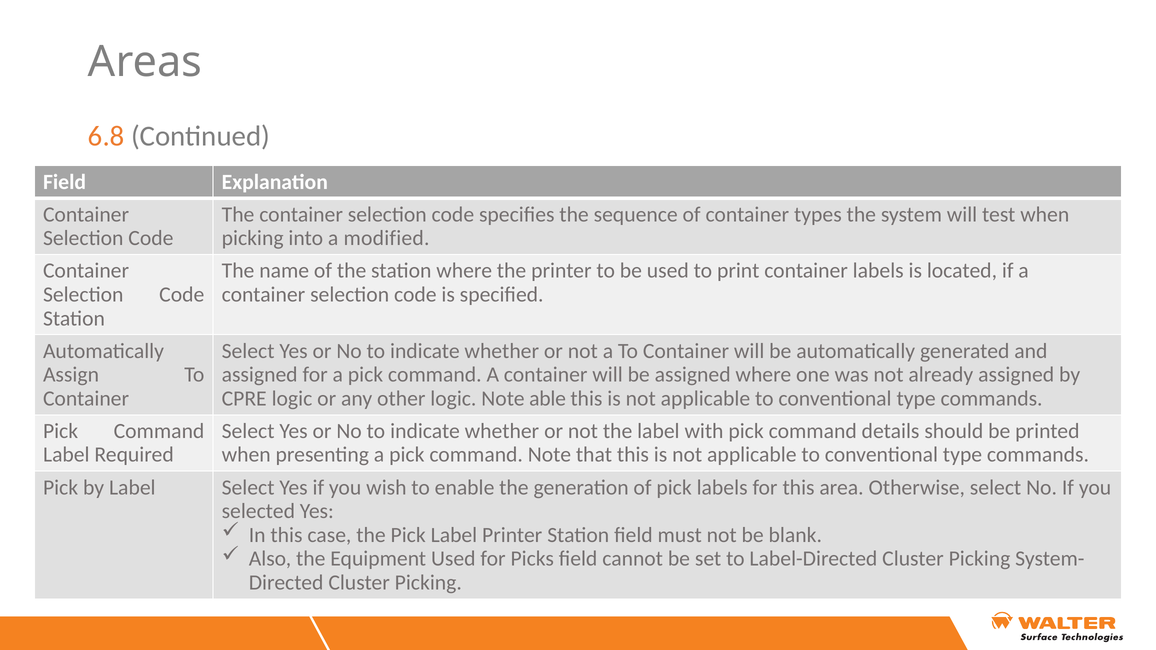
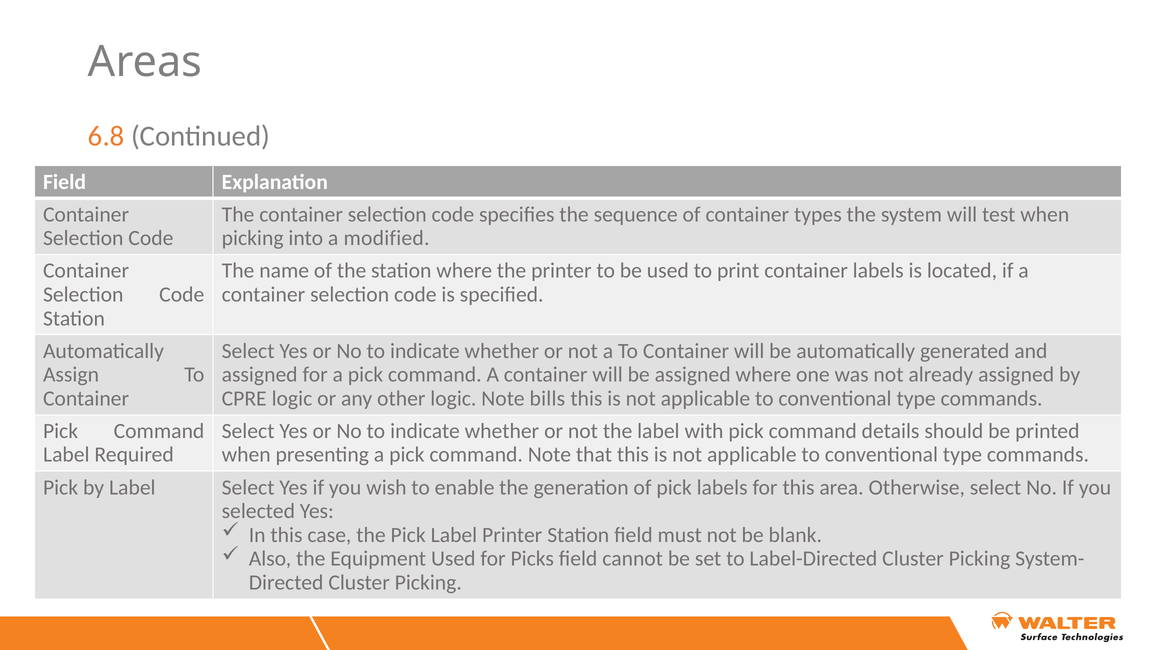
able: able -> bills (547, 399)
